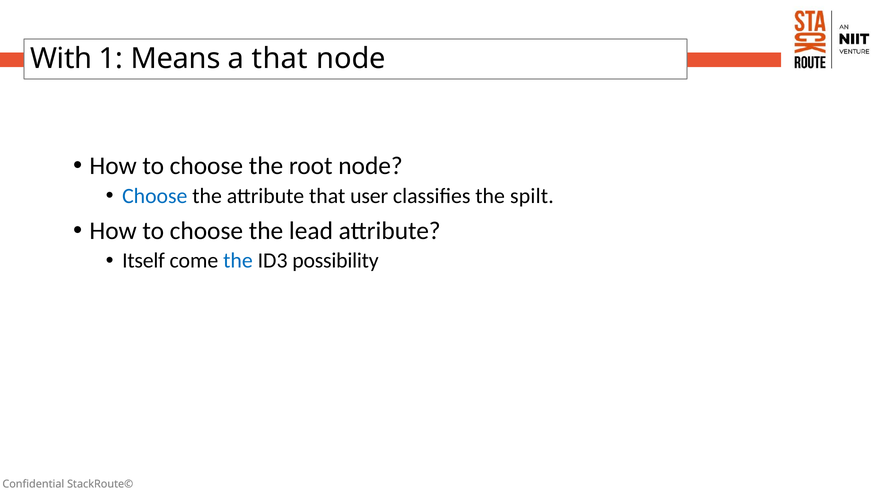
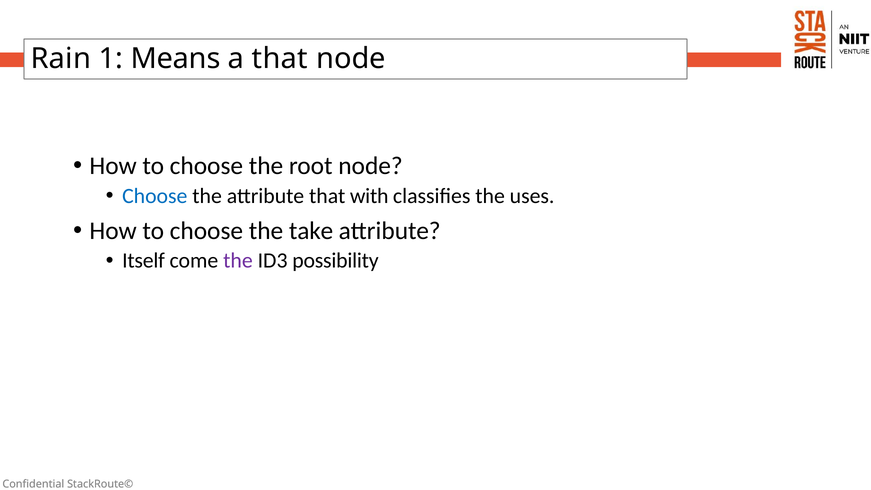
With: With -> Rain (61, 59)
user: user -> with (369, 196)
spilt: spilt -> uses (532, 196)
lead: lead -> take (311, 231)
the colour: blue -> purple (238, 261)
